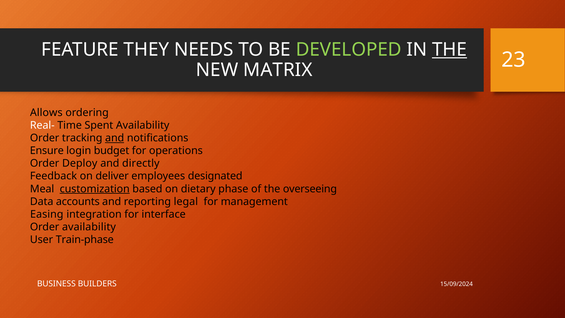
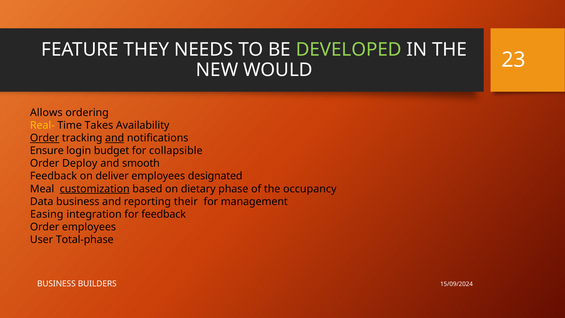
THE underline: present -> none (450, 50)
MATRIX: MATRIX -> WOULD (278, 70)
Real- colour: white -> yellow (42, 125)
Spent: Spent -> Takes (99, 125)
Order underline: none -> present (45, 138)
operations: operations -> collapsible (176, 151)
directly: directly -> smooth (141, 163)
overseeing: overseeing -> occupancy (310, 189)
Data accounts: accounts -> business (78, 201)
legal: legal -> their (186, 201)
for interface: interface -> feedback (164, 214)
Order availability: availability -> employees (89, 227)
Train-phase: Train-phase -> Total-phase (85, 240)
